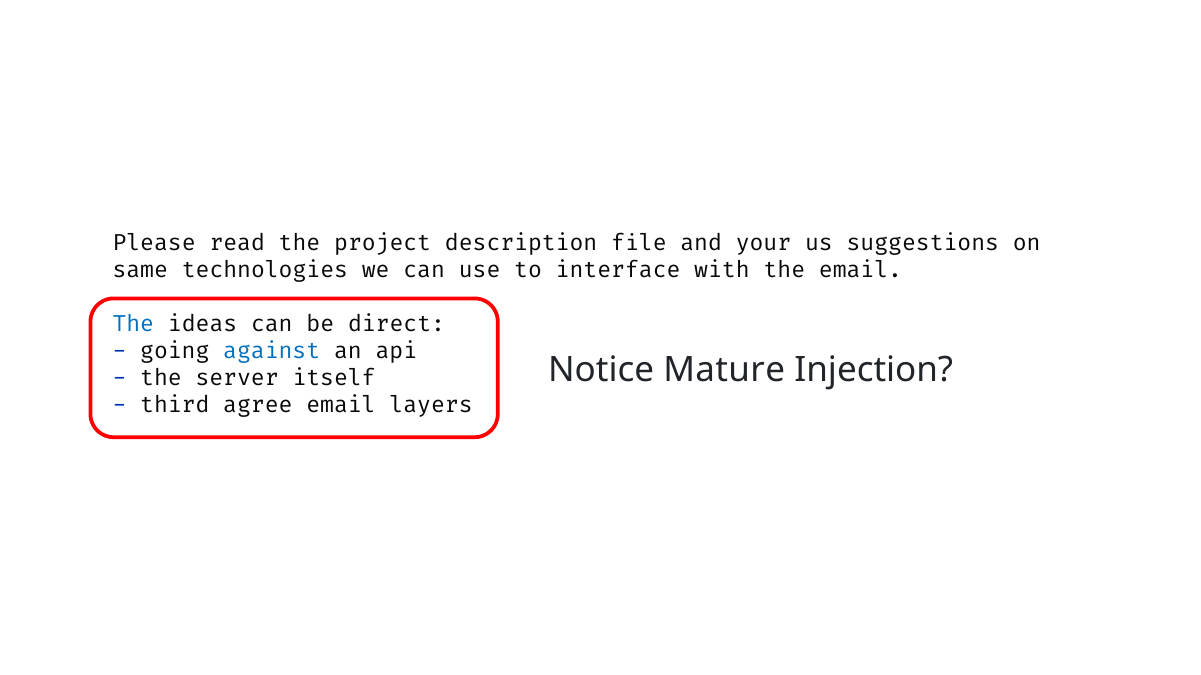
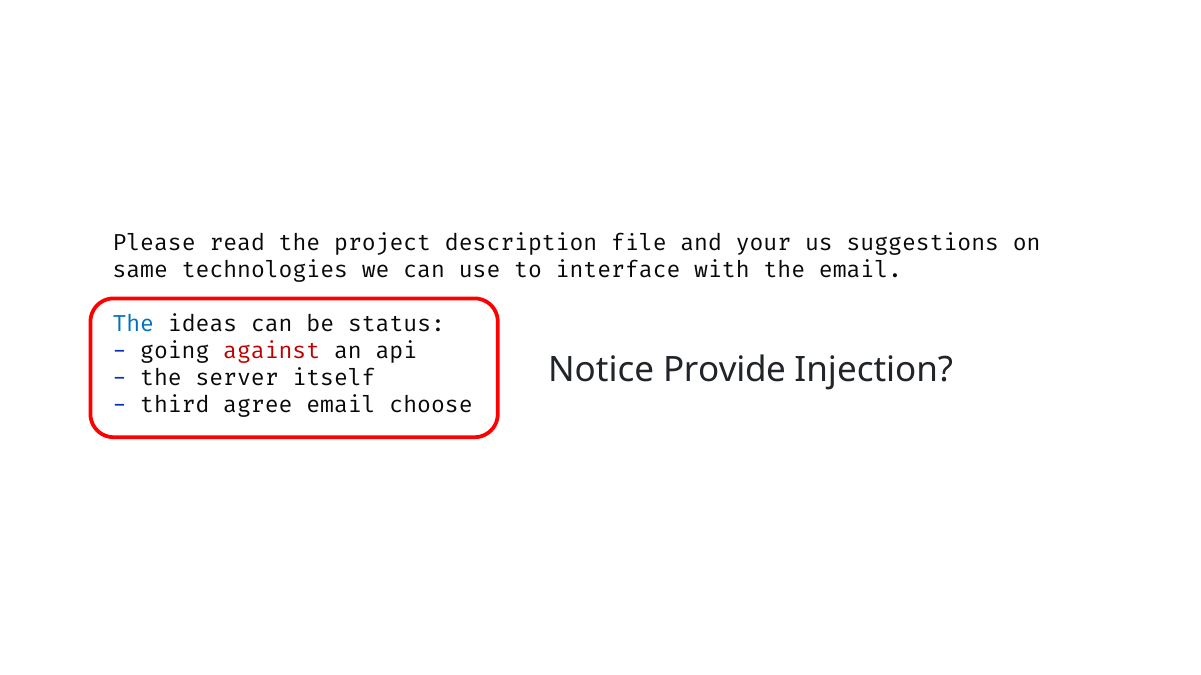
direct: direct -> status (397, 325)
against colour: blue -> red (272, 352)
Mature: Mature -> Provide (725, 370)
layers: layers -> choose (431, 406)
